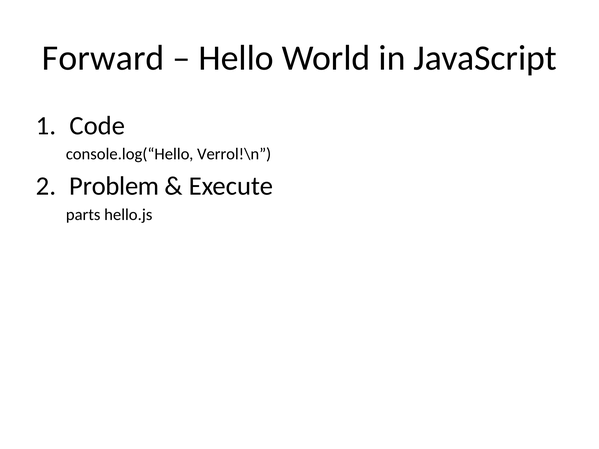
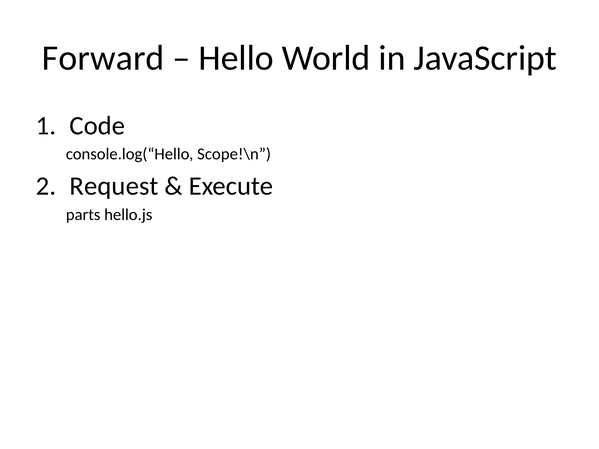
Verrol!\n: Verrol!\n -> Scope!\n (234, 154)
Problem: Problem -> Request (114, 186)
